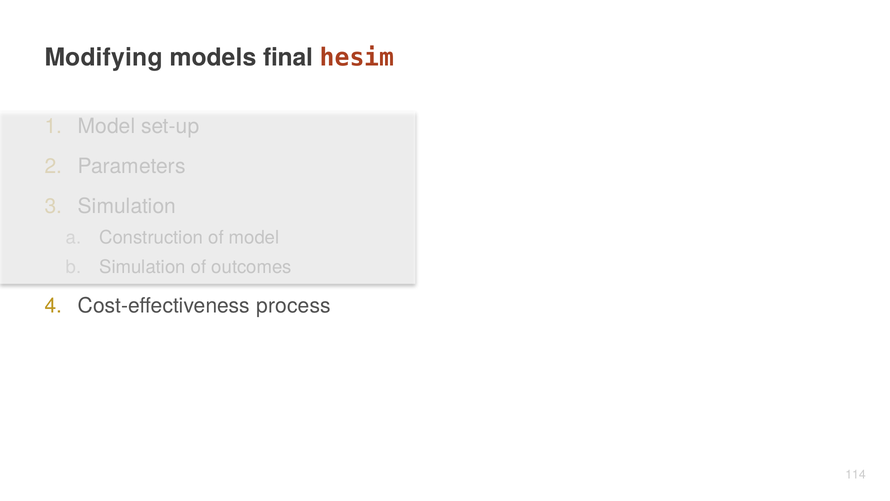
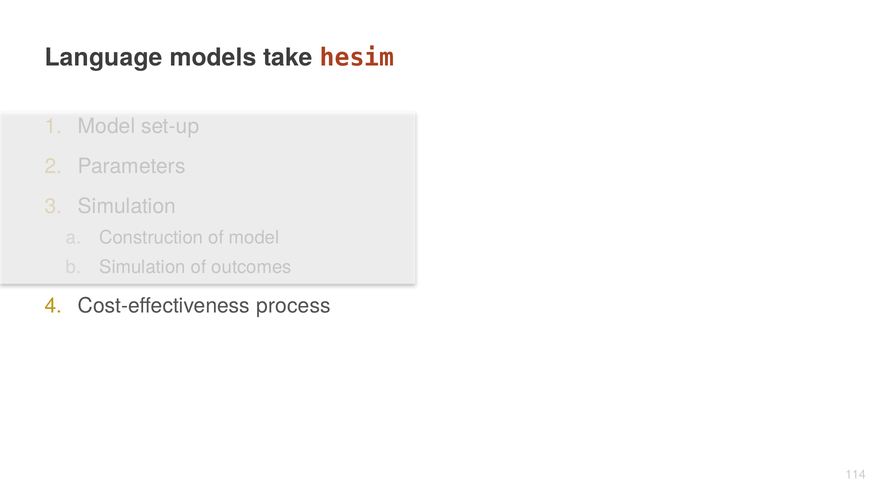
Modifying: Modifying -> Language (104, 57)
final: final -> take (288, 57)
